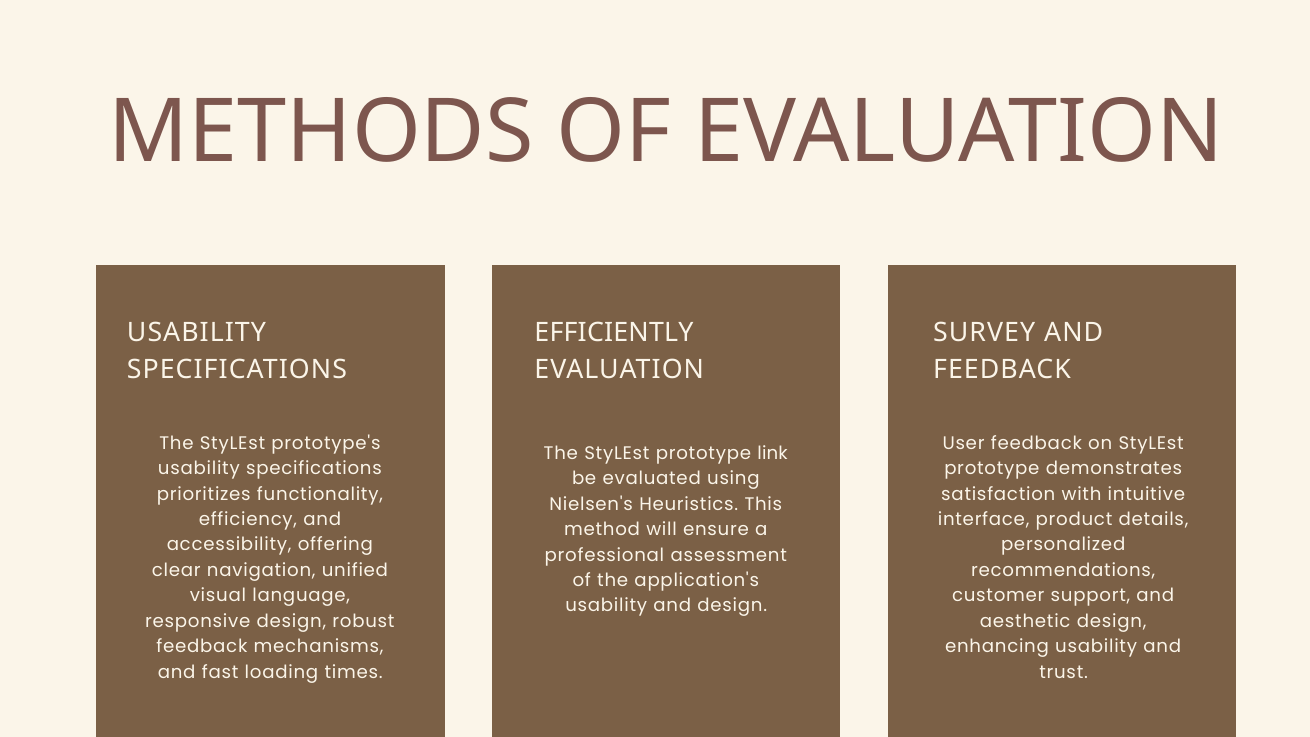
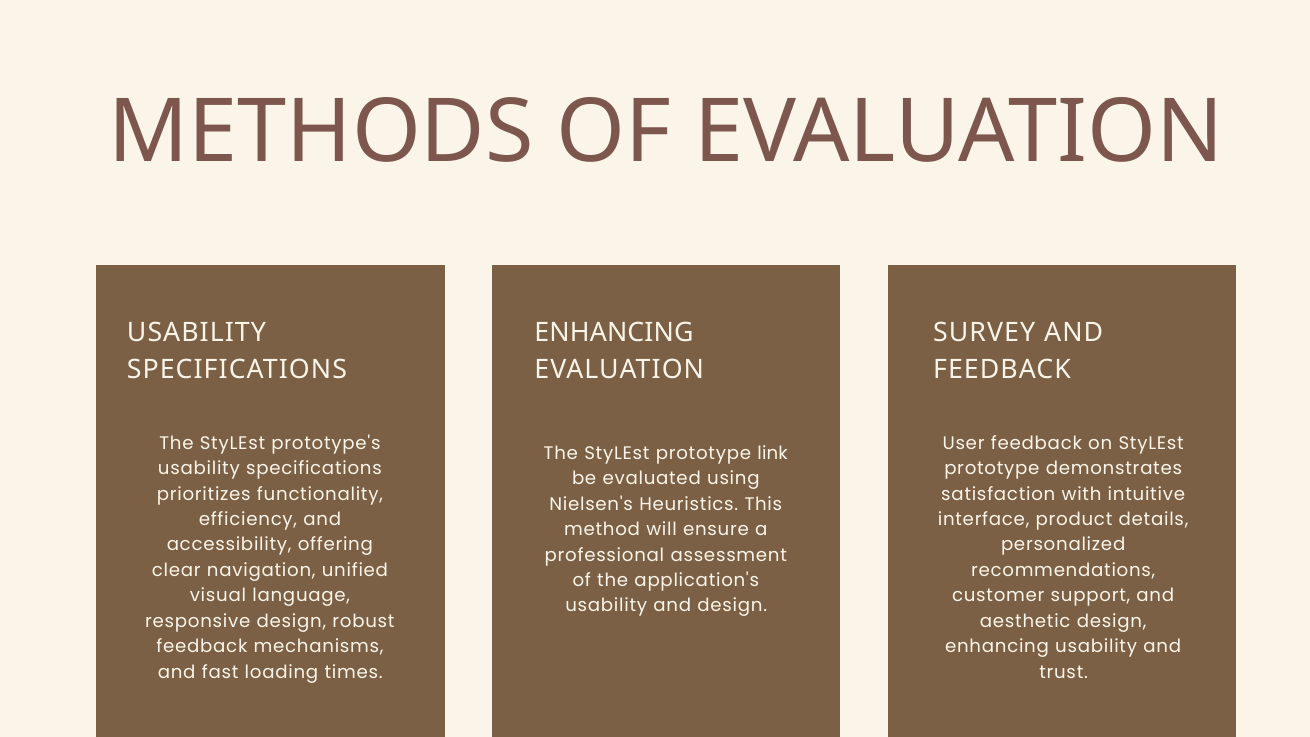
EFFICIENTLY: EFFICIENTLY -> ENHANCING (614, 332)
